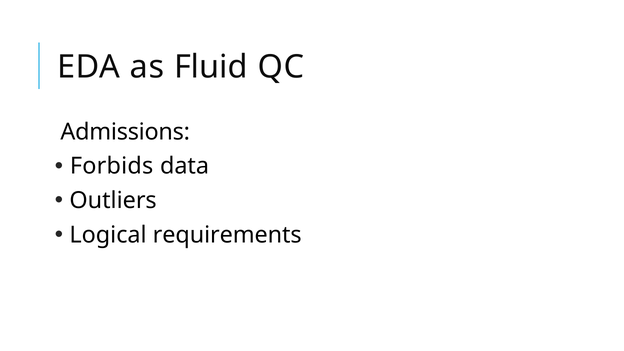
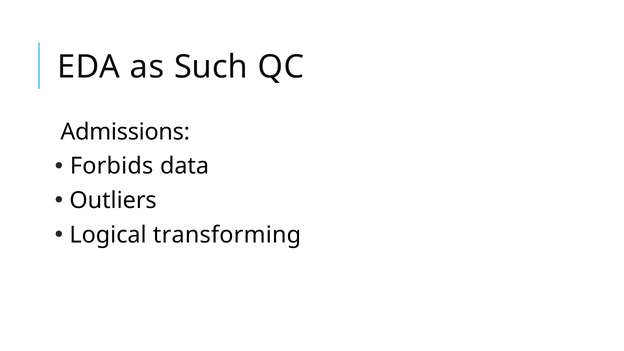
Fluid: Fluid -> Such (211, 67)
requirements: requirements -> transforming (227, 235)
